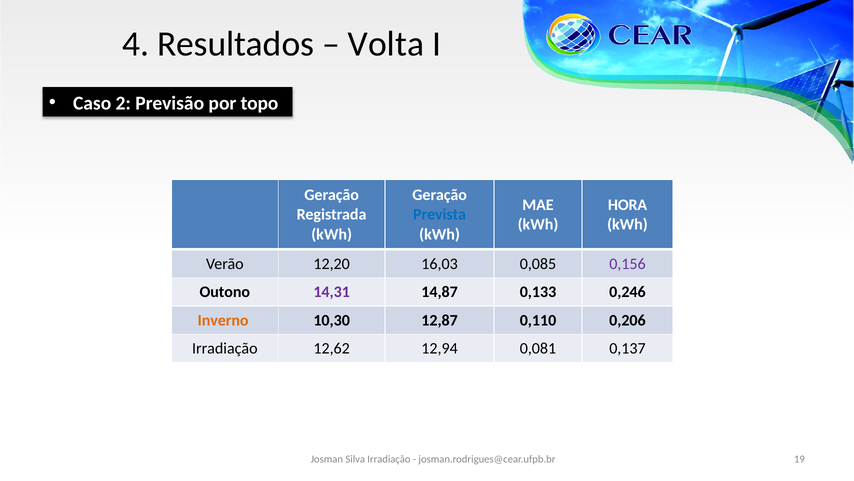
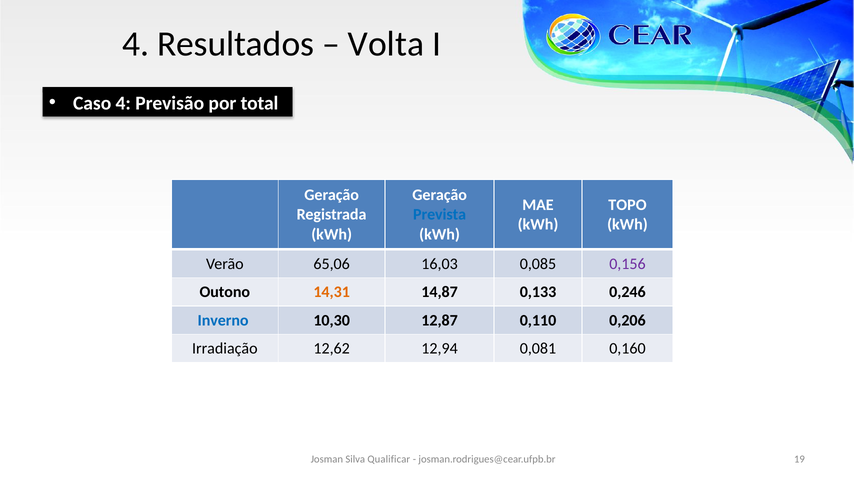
Caso 2: 2 -> 4 (123, 103)
topo: topo -> total (259, 103)
HORA: HORA -> TOPO (627, 205)
12,20: 12,20 -> 65,06 (332, 263)
14,31 colour: purple -> orange (332, 292)
Inverno colour: orange -> blue (223, 320)
0,137: 0,137 -> 0,160 (627, 348)
Silva Irradiação: Irradiação -> Qualificar (389, 459)
